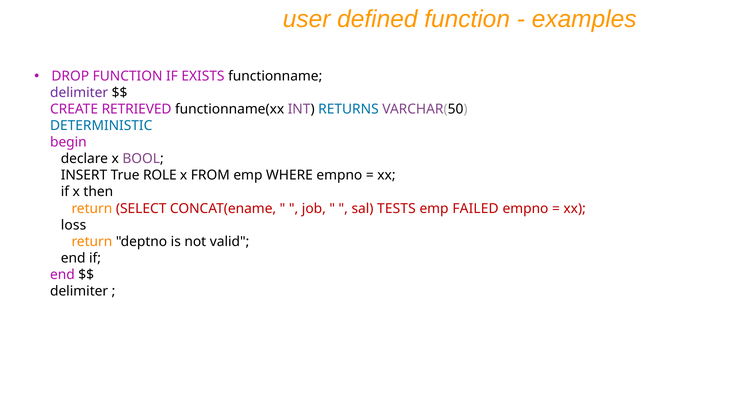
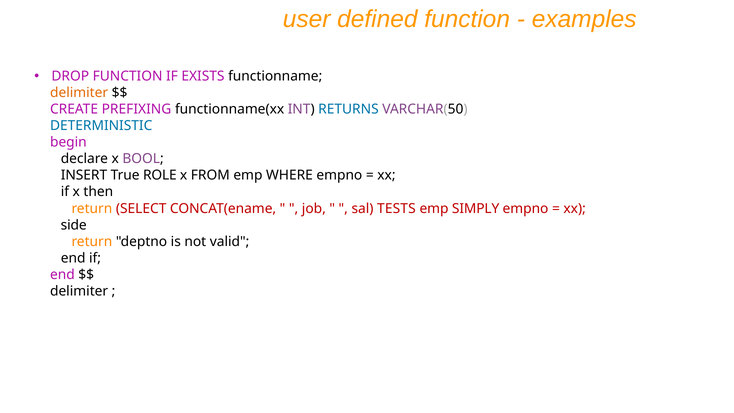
delimiter colour: purple -> orange (79, 93)
RETRIEVED: RETRIEVED -> PREFIXING (137, 109)
FAILED: FAILED -> SIMPLY (476, 208)
loss: loss -> side (74, 225)
